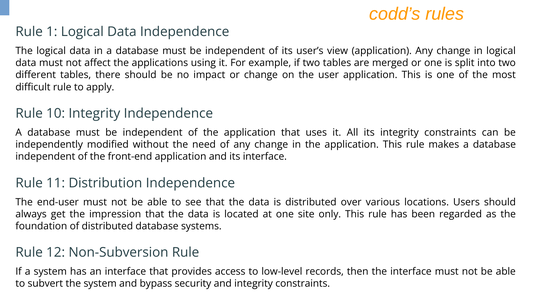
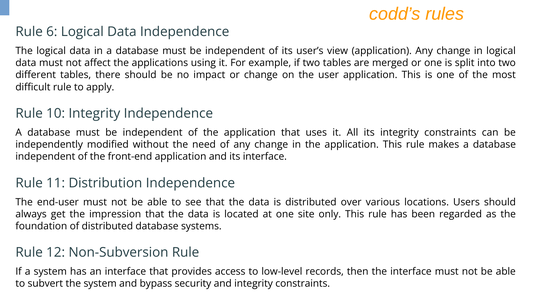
1: 1 -> 6 (52, 32)
